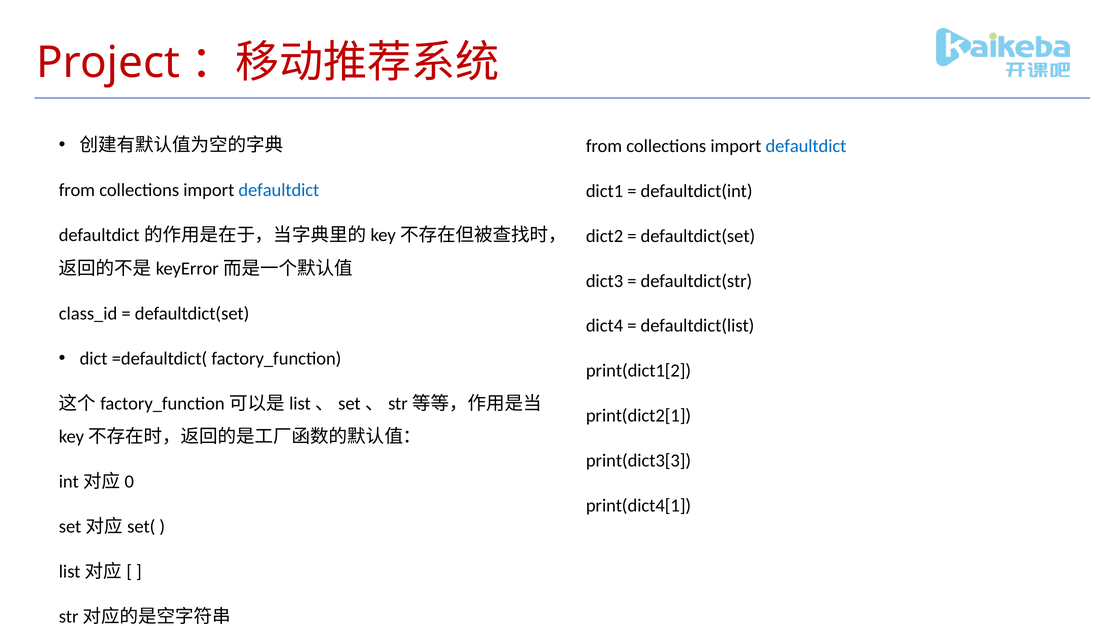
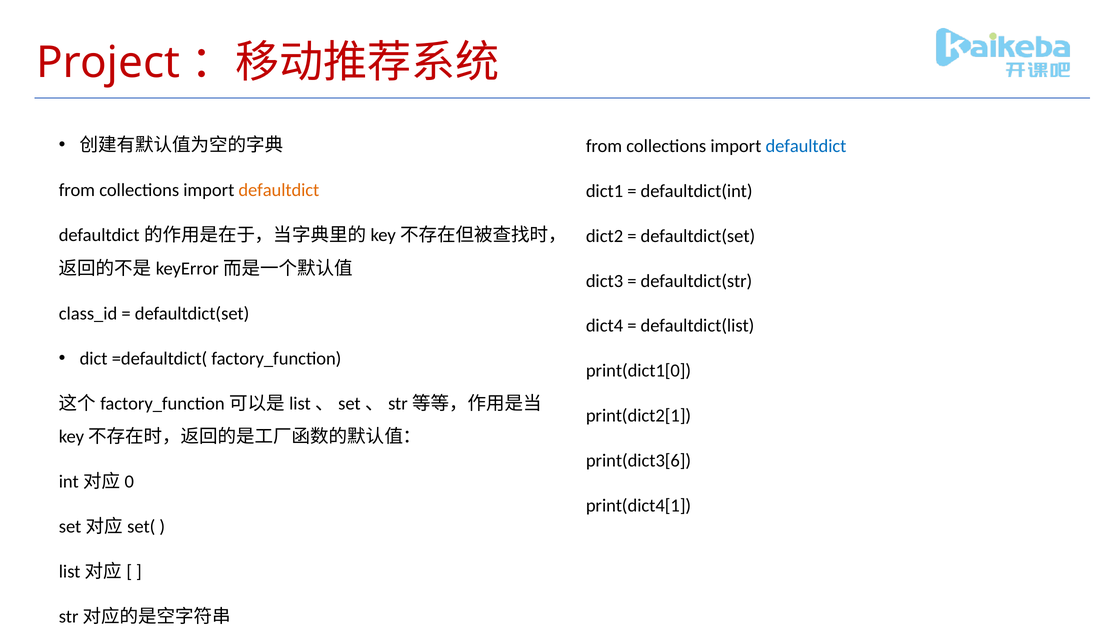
defaultdict colour: blue -> orange (279, 190)
print(dict1[2: print(dict1[2 -> print(dict1[0 (638, 371)
print(dict3[3: print(dict3[3 -> print(dict3[6 (638, 461)
